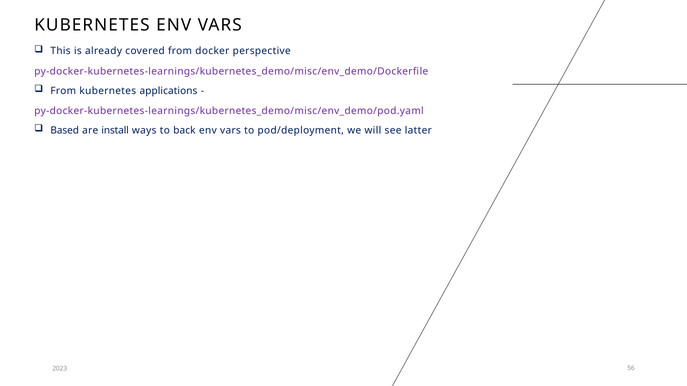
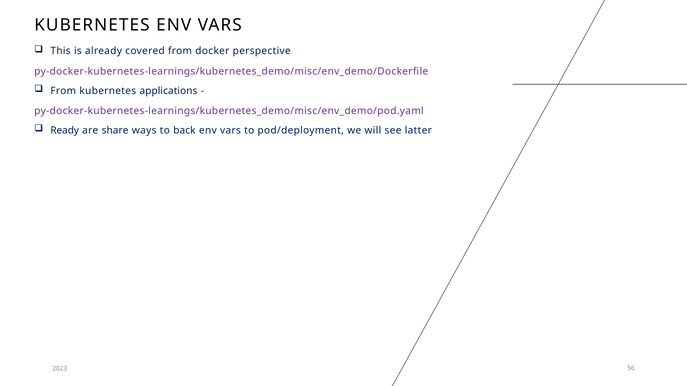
Based: Based -> Ready (65, 130)
install: install -> share (115, 130)
